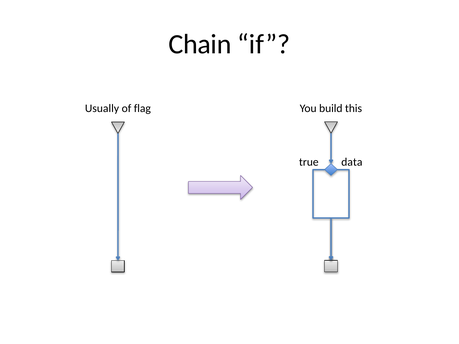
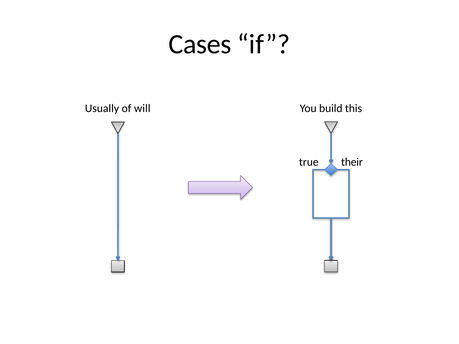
Chain: Chain -> Cases (200, 44)
flag: flag -> will (142, 108)
data: data -> their (352, 162)
